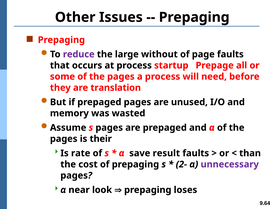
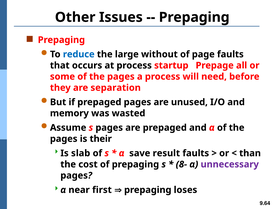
reduce colour: purple -> blue (79, 54)
translation: translation -> separation (116, 88)
rate: rate -> slab (81, 153)
2-: 2- -> 8- (181, 164)
look: look -> first (102, 189)
